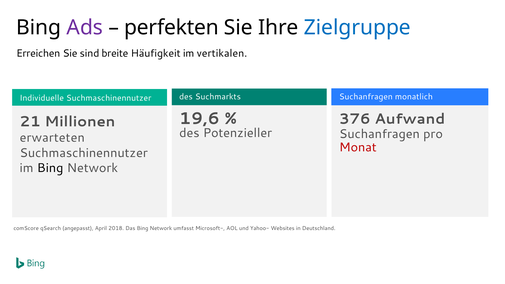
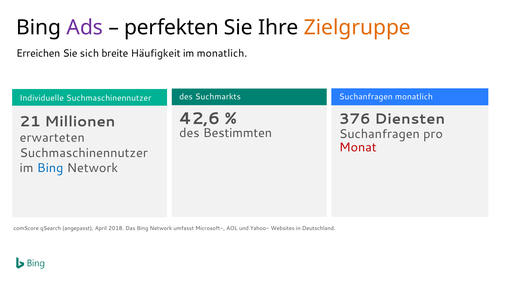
Zielgruppe colour: blue -> orange (357, 27)
sind: sind -> sich (89, 53)
im vertikalen: vertikalen -> monatlich (222, 53)
19,6: 19,6 -> 42,6 (200, 119)
Aufwand: Aufwand -> Diensten (410, 119)
Potenzieller: Potenzieller -> Bestimmten (238, 133)
Bing colour: black -> blue (50, 168)
